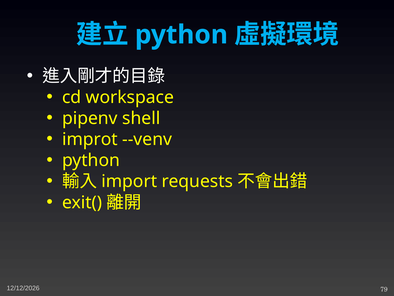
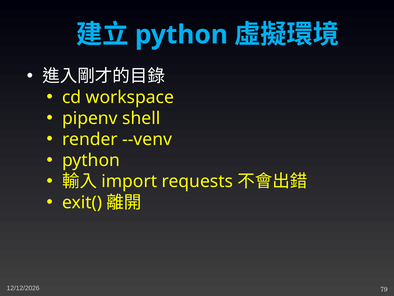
improt: improt -> render (90, 139)
